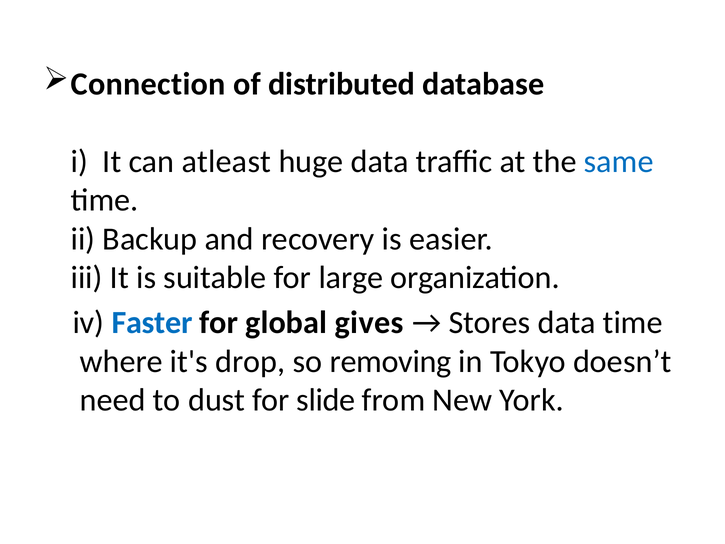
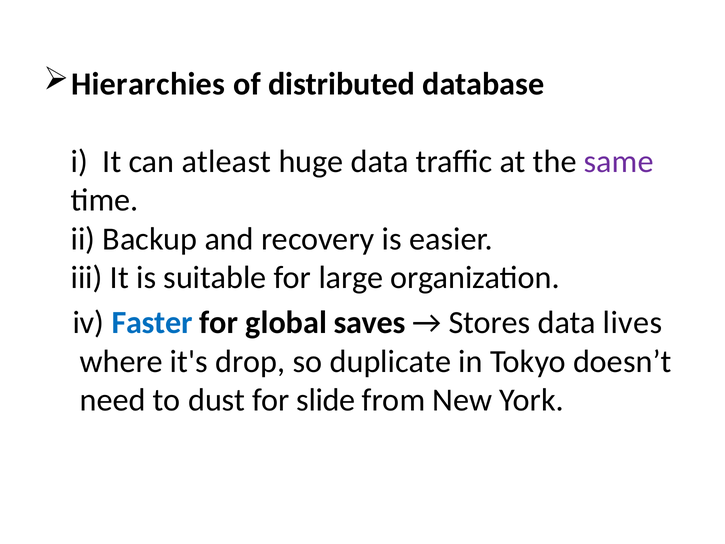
Connection: Connection -> Hierarchies (148, 84)
same colour: blue -> purple (619, 162)
gives: gives -> saves (370, 323)
data time: time -> lives (633, 323)
removing: removing -> duplicate (390, 361)
